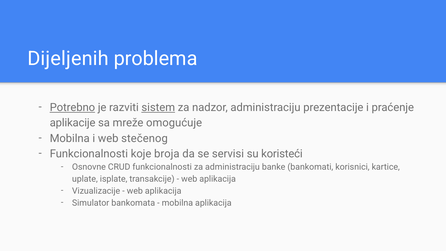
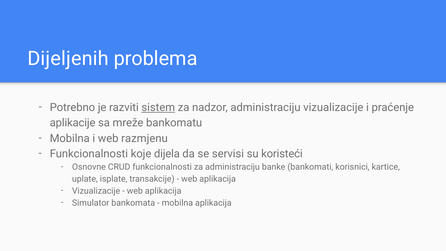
Potrebno underline: present -> none (72, 108)
administraciju prezentacije: prezentacije -> vizualizacije (333, 108)
omogućuje: omogućuje -> bankomatu (174, 123)
stečenog: stečenog -> razmjenu (145, 138)
broja: broja -> dijela (167, 154)
